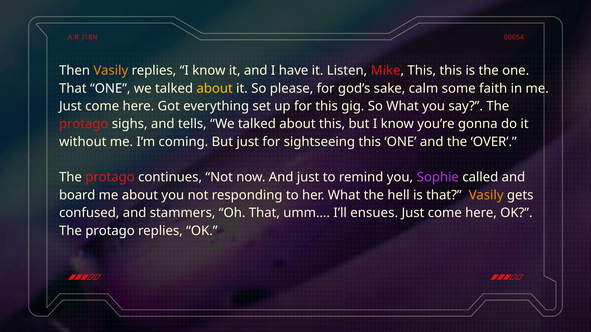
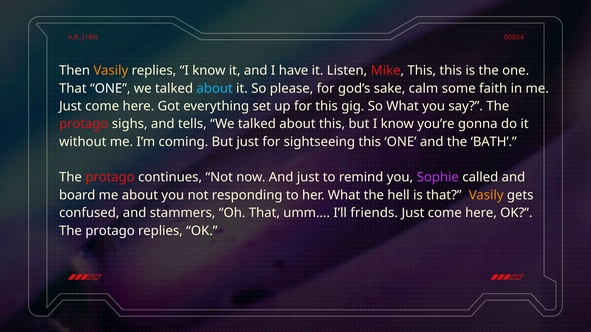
about colour: yellow -> light blue (215, 88)
OVER: OVER -> BATH (494, 142)
ensues: ensues -> friends (374, 213)
